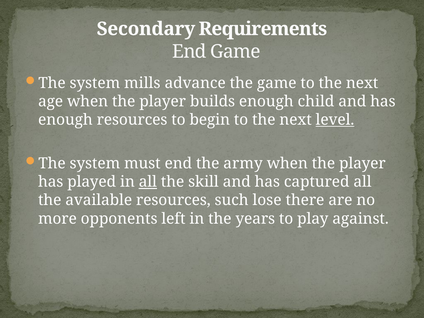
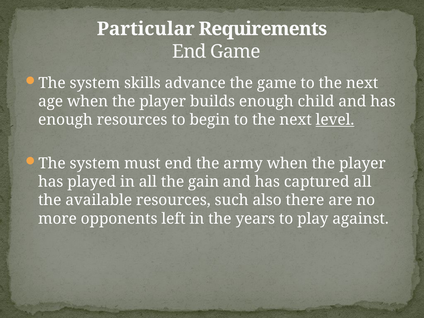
Secondary: Secondary -> Particular (146, 29)
mills: mills -> skills (142, 83)
all underline: present -> none (148, 182)
skill: skill -> gain (204, 182)
lose: lose -> also (267, 200)
